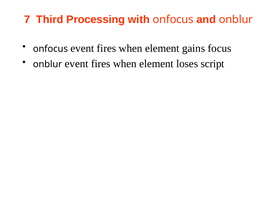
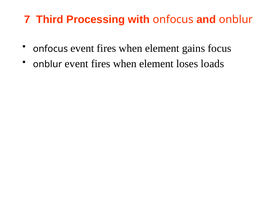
script: script -> loads (212, 64)
